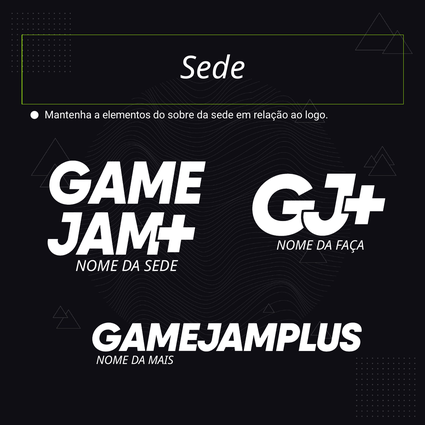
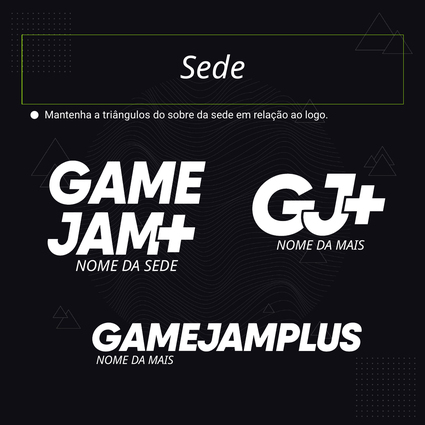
elementos: elementos -> triângulos (126, 115)
FAÇA: FAÇA -> MAIS (350, 245)
